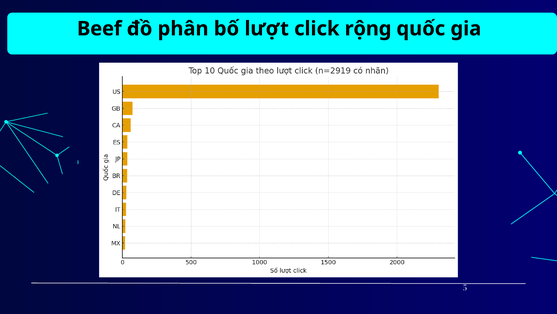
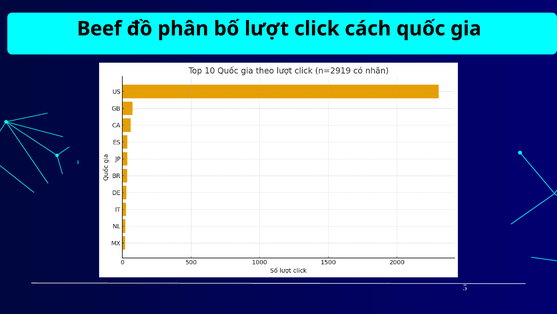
rộng: rộng -> cách (368, 29)
